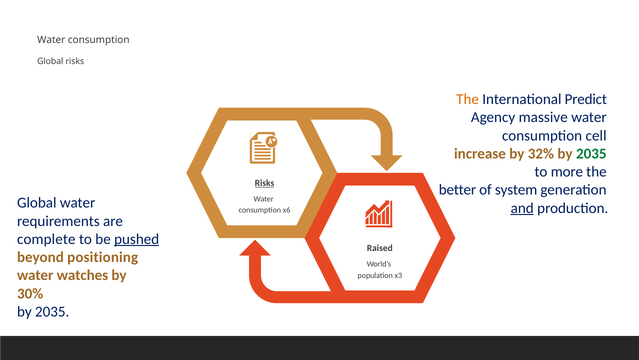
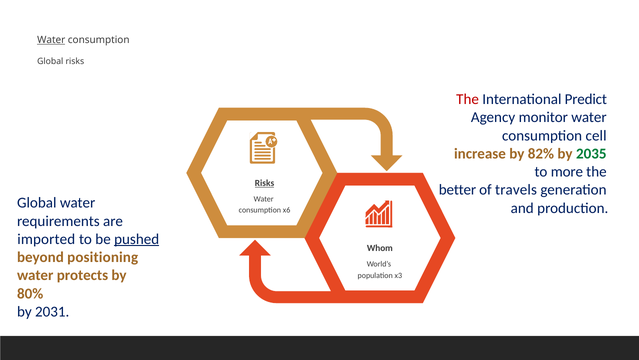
Water underline: none -> present (51, 40)
The colour: orange -> red (468, 99)
massive: massive -> monitor (543, 117)
32%: 32% -> 82% (541, 154)
system: system -> travels (516, 190)
and underline: present -> none (522, 208)
complete: complete -> imported (46, 239)
Raised: Raised -> Whom (380, 248)
watches: watches -> protects (82, 275)
30%: 30% -> 80% (30, 293)
2035: 2035 -> 2031 (52, 311)
